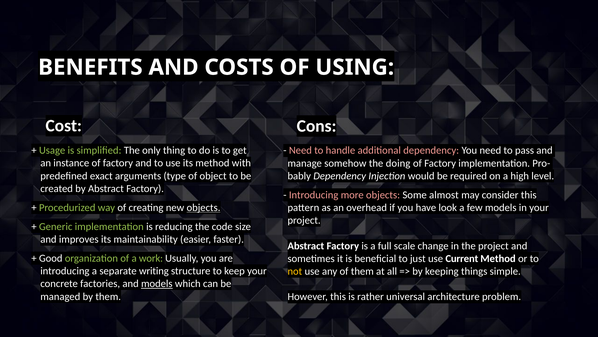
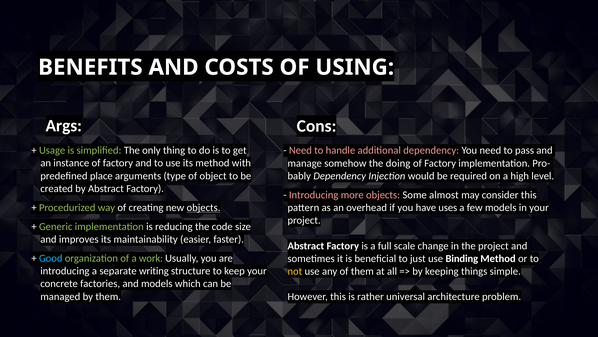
Cost: Cost -> Args (64, 126)
exact: exact -> place (101, 176)
look: look -> uses (448, 207)
Good colour: white -> light blue (51, 258)
Current: Current -> Binding (462, 258)
models underline: present -> none (157, 283)
